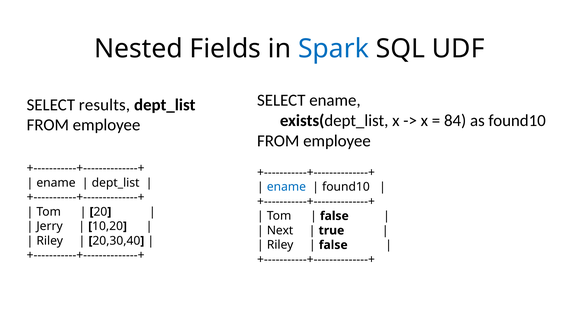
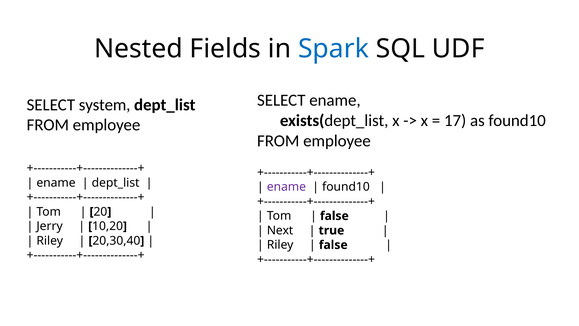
results: results -> system (105, 105)
84: 84 -> 17 (455, 121)
ename colour: blue -> purple (286, 187)
